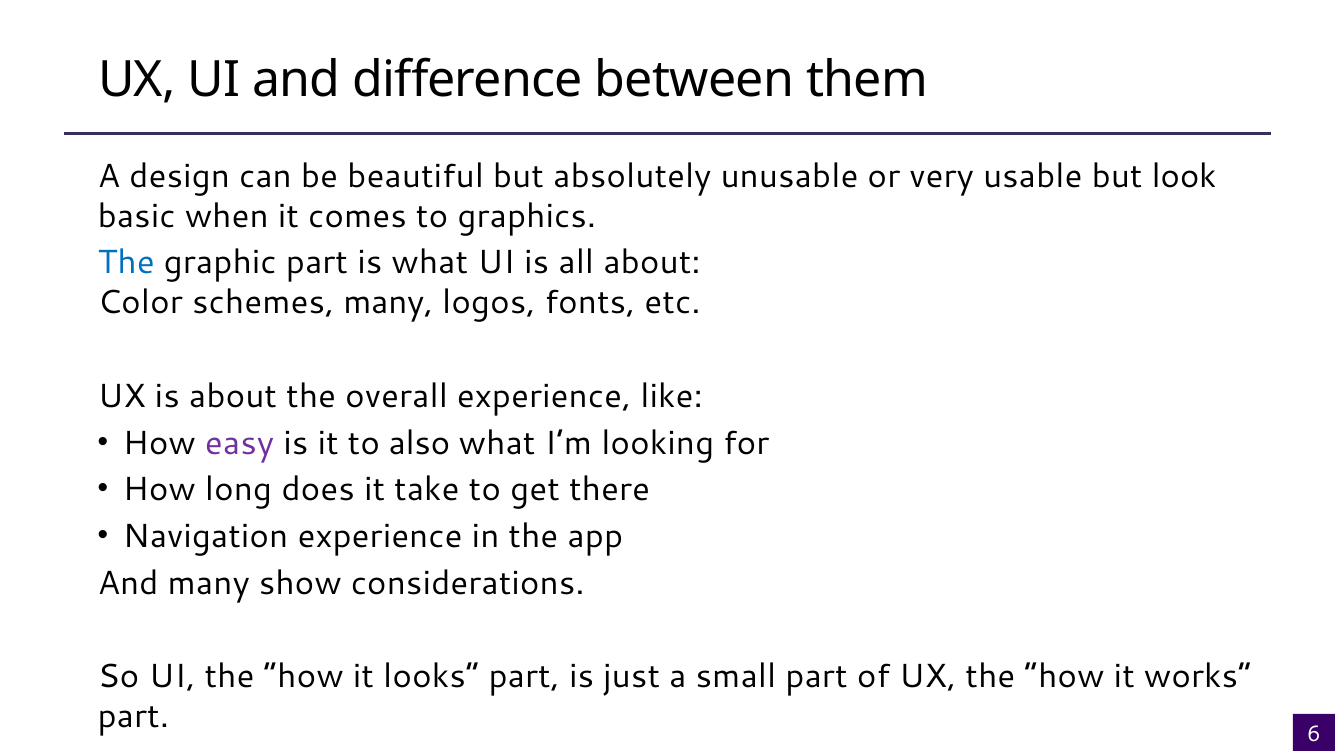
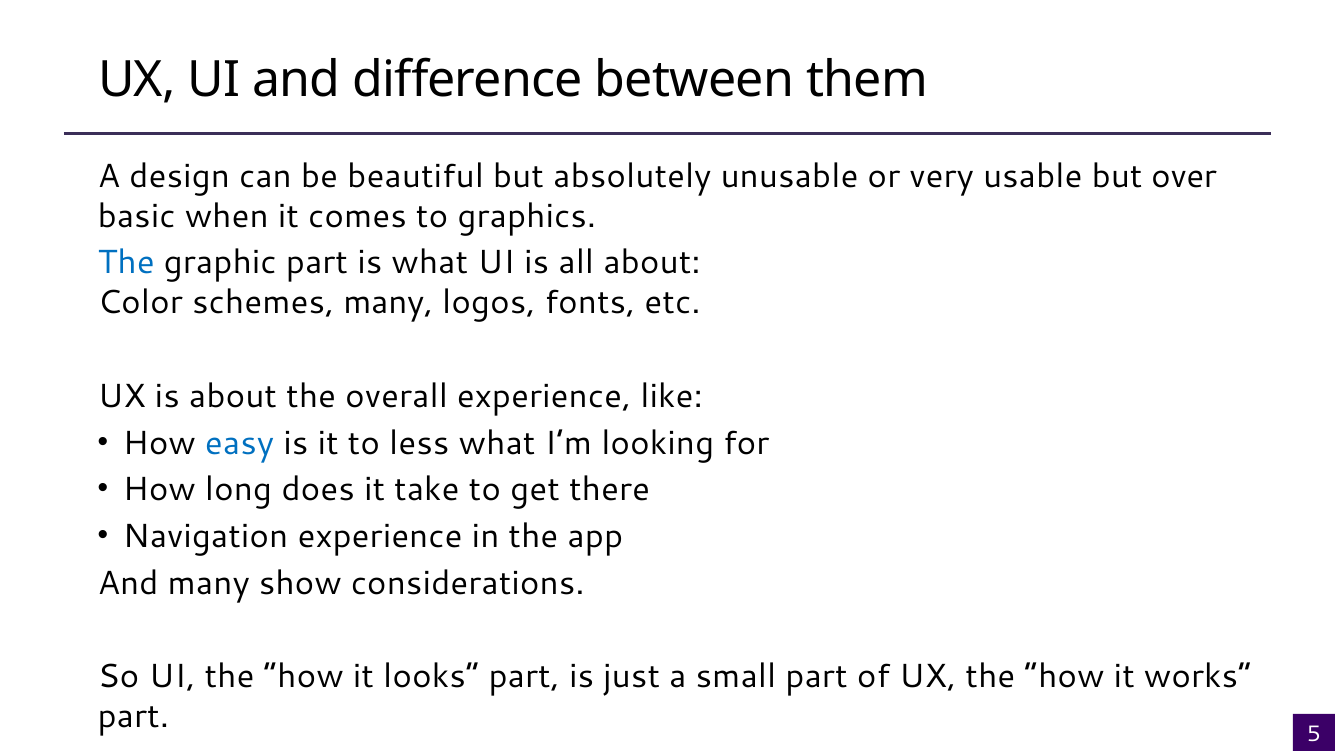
look: look -> over (1184, 176)
easy colour: purple -> blue (240, 443)
also: also -> less (419, 443)
6: 6 -> 5 (1314, 734)
